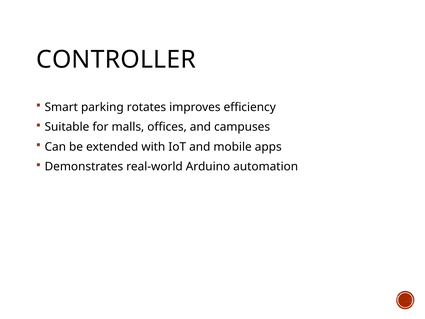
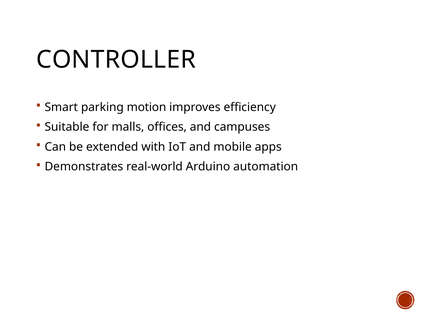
rotates: rotates -> motion (147, 107)
